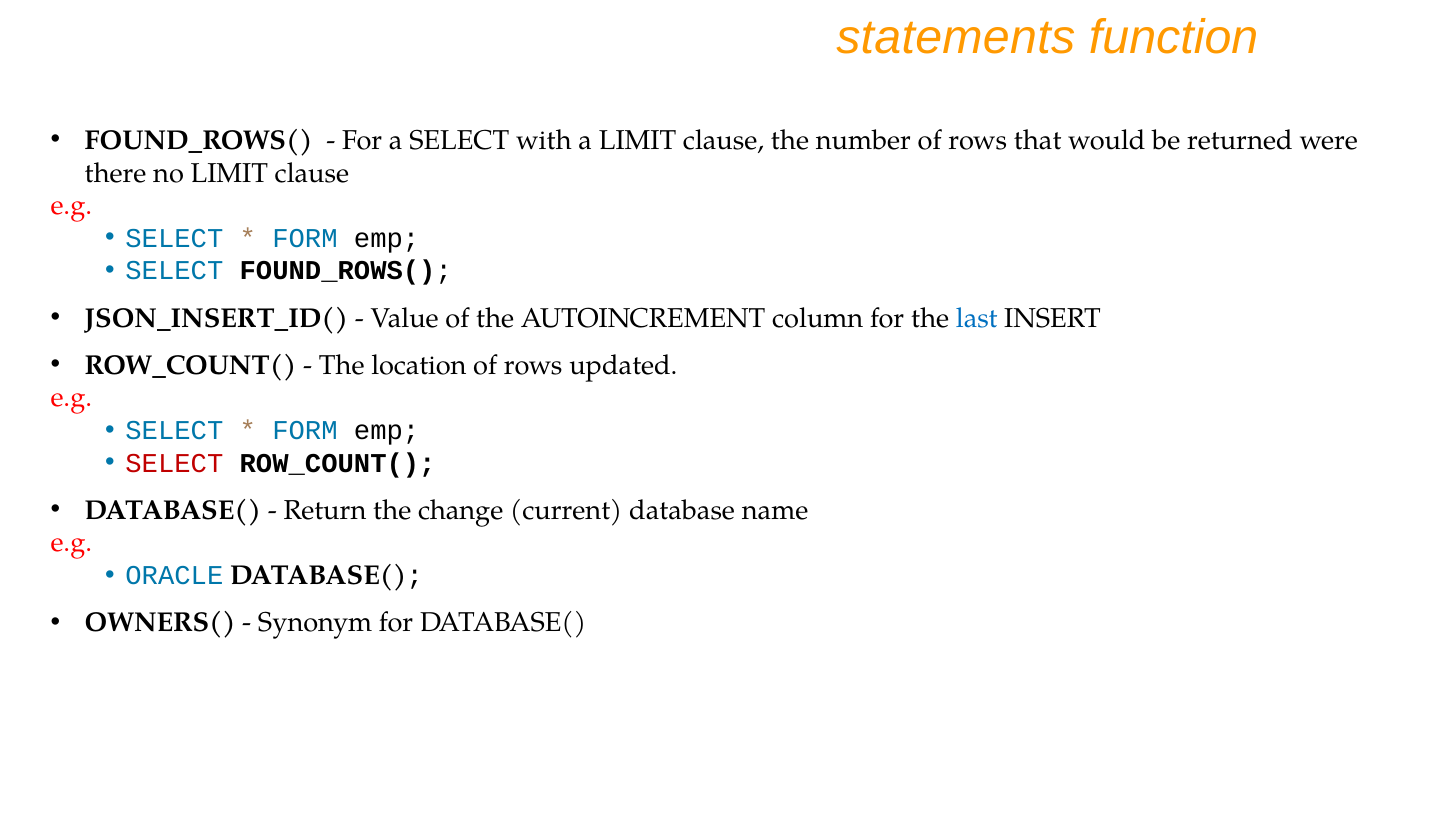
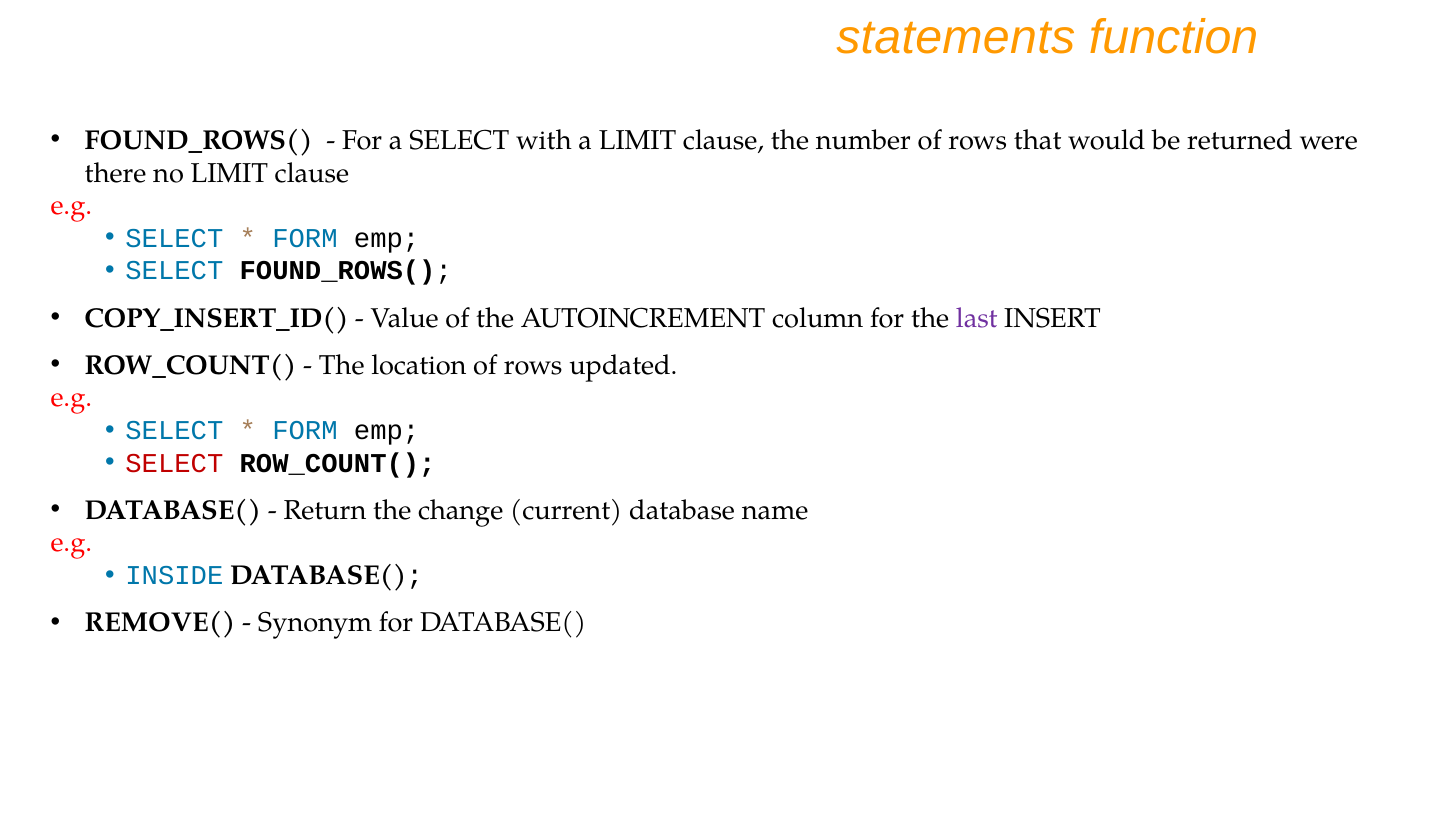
JSON_INSERT_ID(: JSON_INSERT_ID( -> COPY_INSERT_ID( (216, 318)
last colour: blue -> purple (977, 318)
ORACLE: ORACLE -> INSIDE (174, 576)
OWNERS(: OWNERS( -> REMOVE( (160, 623)
